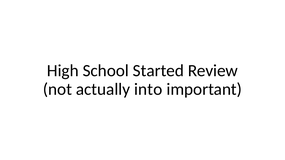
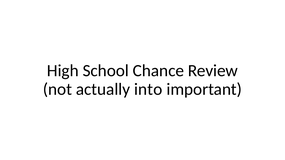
Started: Started -> Chance (158, 71)
